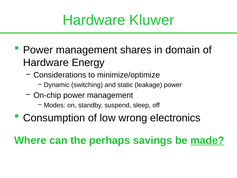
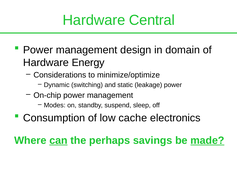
Kluwer: Kluwer -> Central (152, 20)
shares: shares -> design (136, 50)
wrong: wrong -> cache (133, 118)
can underline: none -> present (58, 140)
